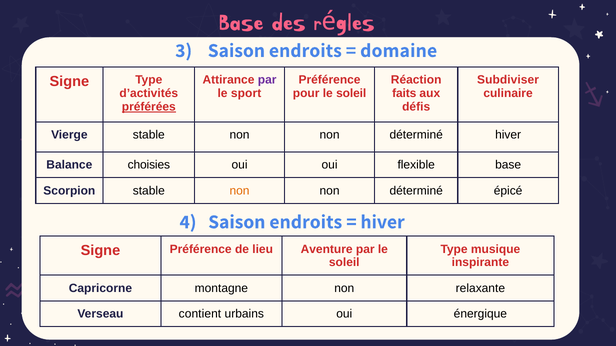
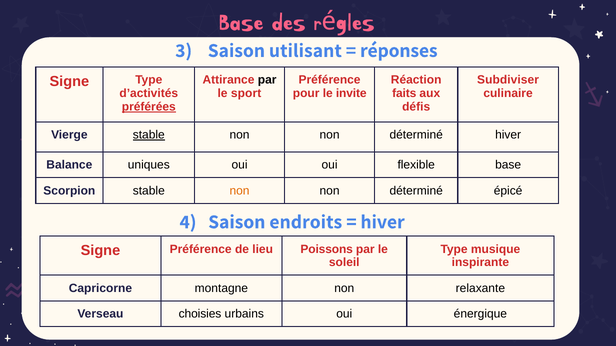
3 Saison endroits: endroits -> utilisant (305, 51)
domaine: domaine -> réponses (399, 51)
par colour: purple -> black (267, 80)
pour le soleil: soleil -> invite (351, 94)
stable underline: none -> present (149, 135)
choisies: choisies -> uniques (149, 165)
Aventure: Aventure -> Poissons (327, 249)
contient: contient -> choisies (200, 314)
